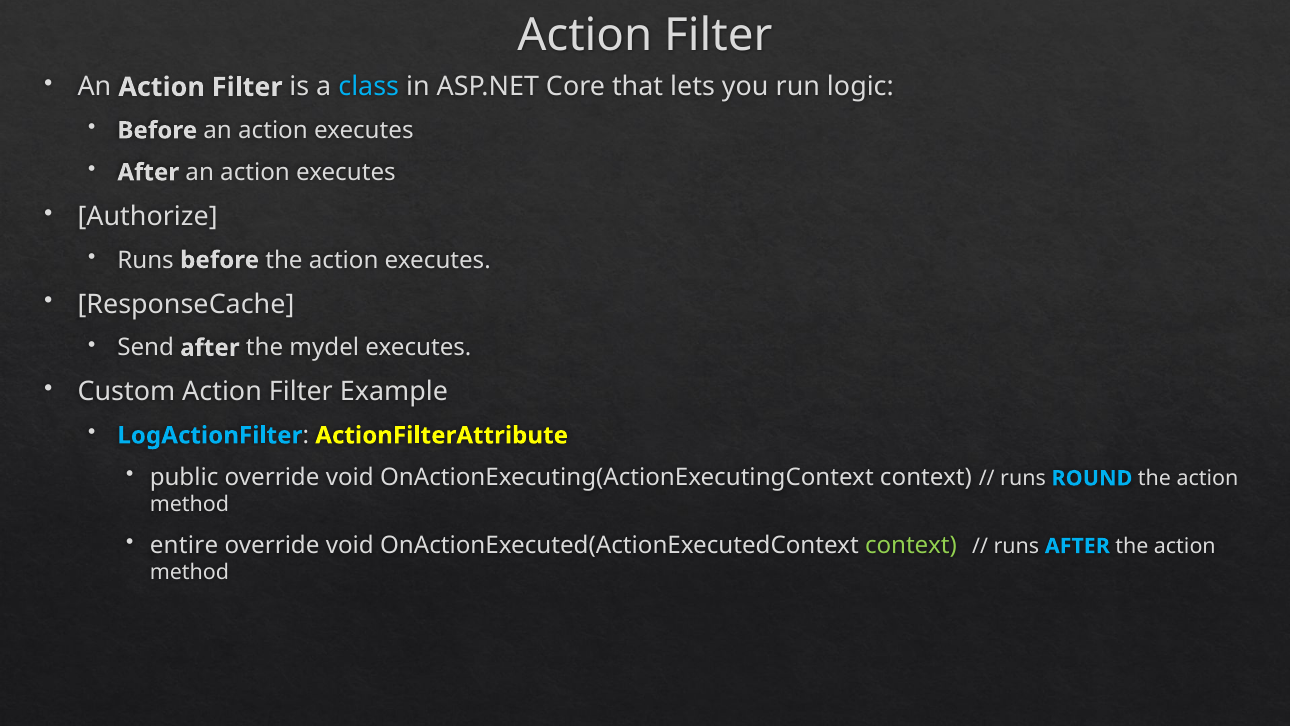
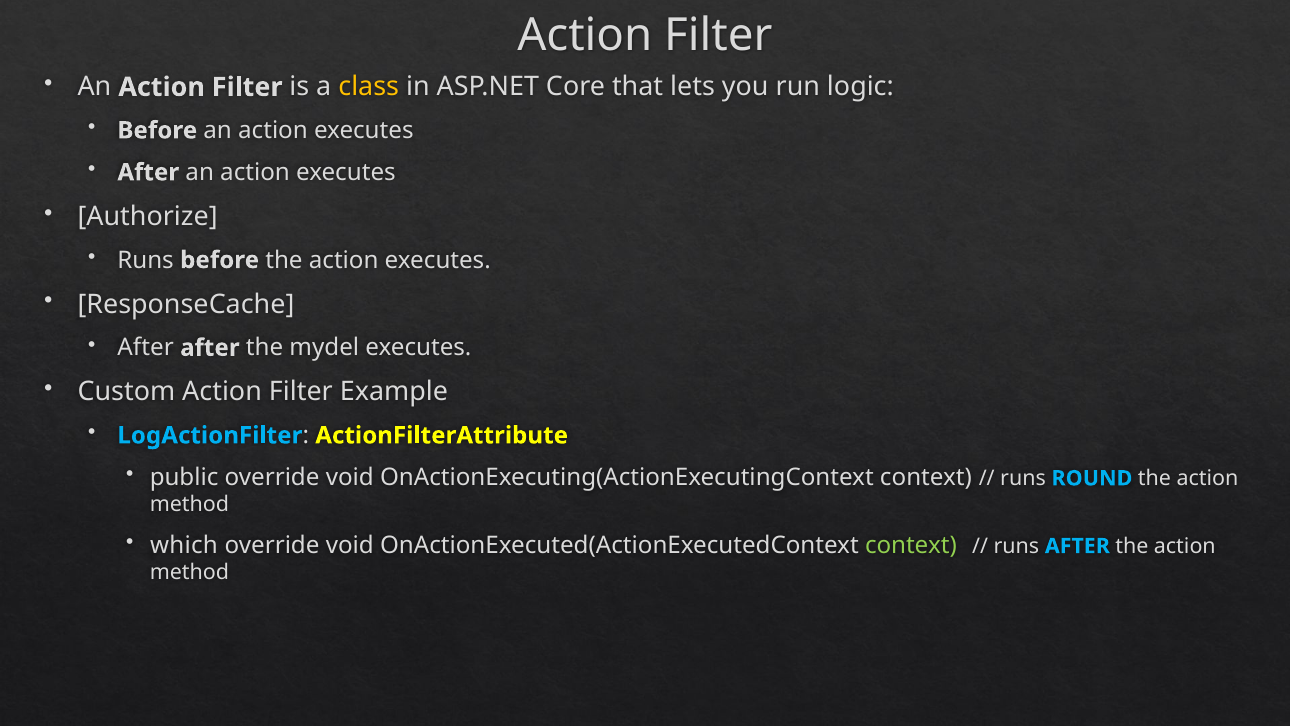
class colour: light blue -> yellow (369, 87)
Send: Send -> After (146, 348)
entire: entire -> which (184, 545)
